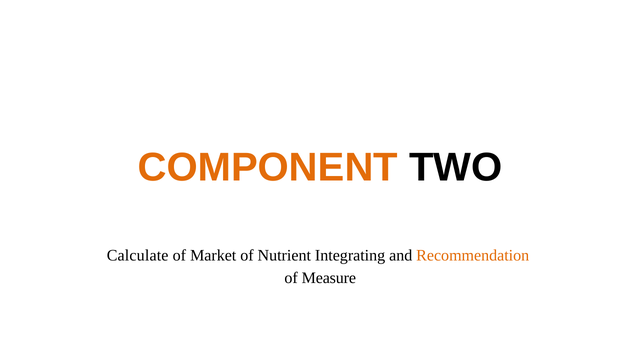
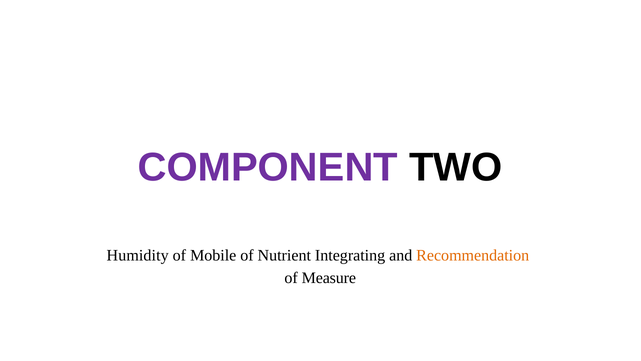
COMPONENT colour: orange -> purple (268, 167)
Calculate: Calculate -> Humidity (138, 255)
Market: Market -> Mobile (213, 255)
